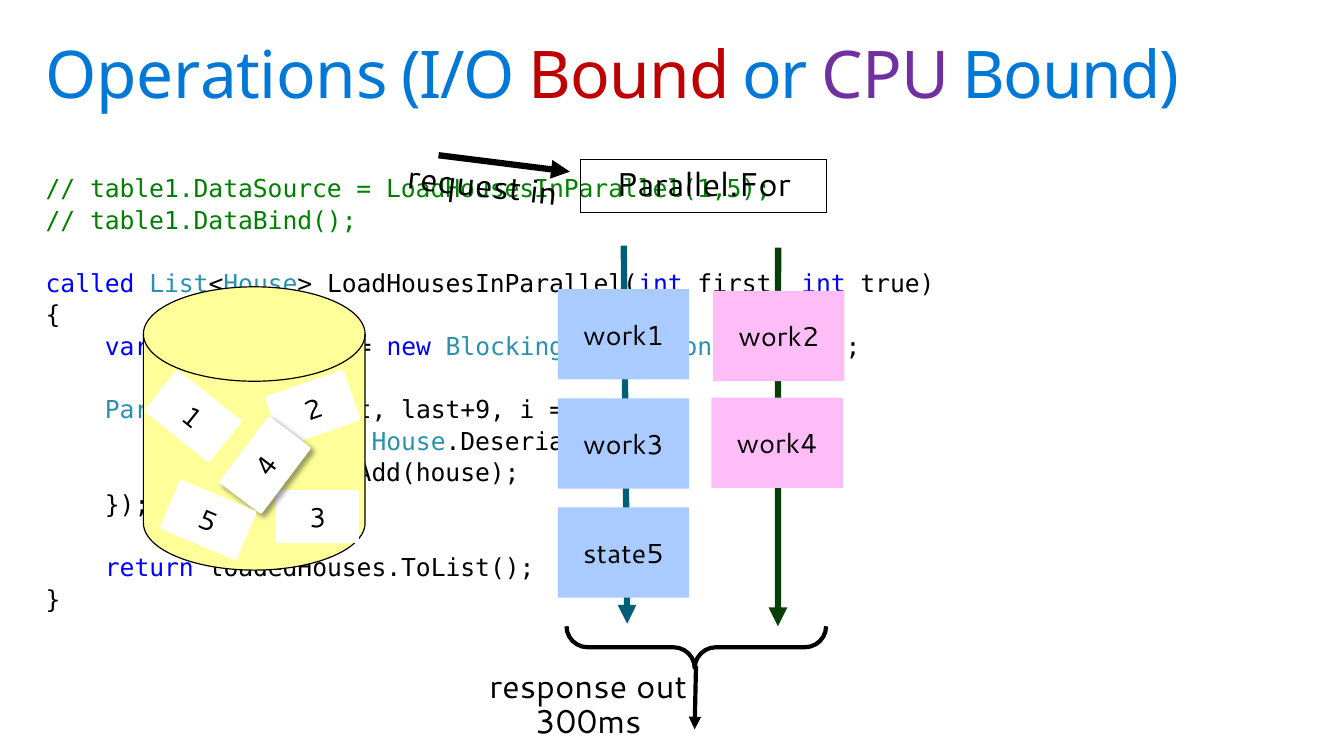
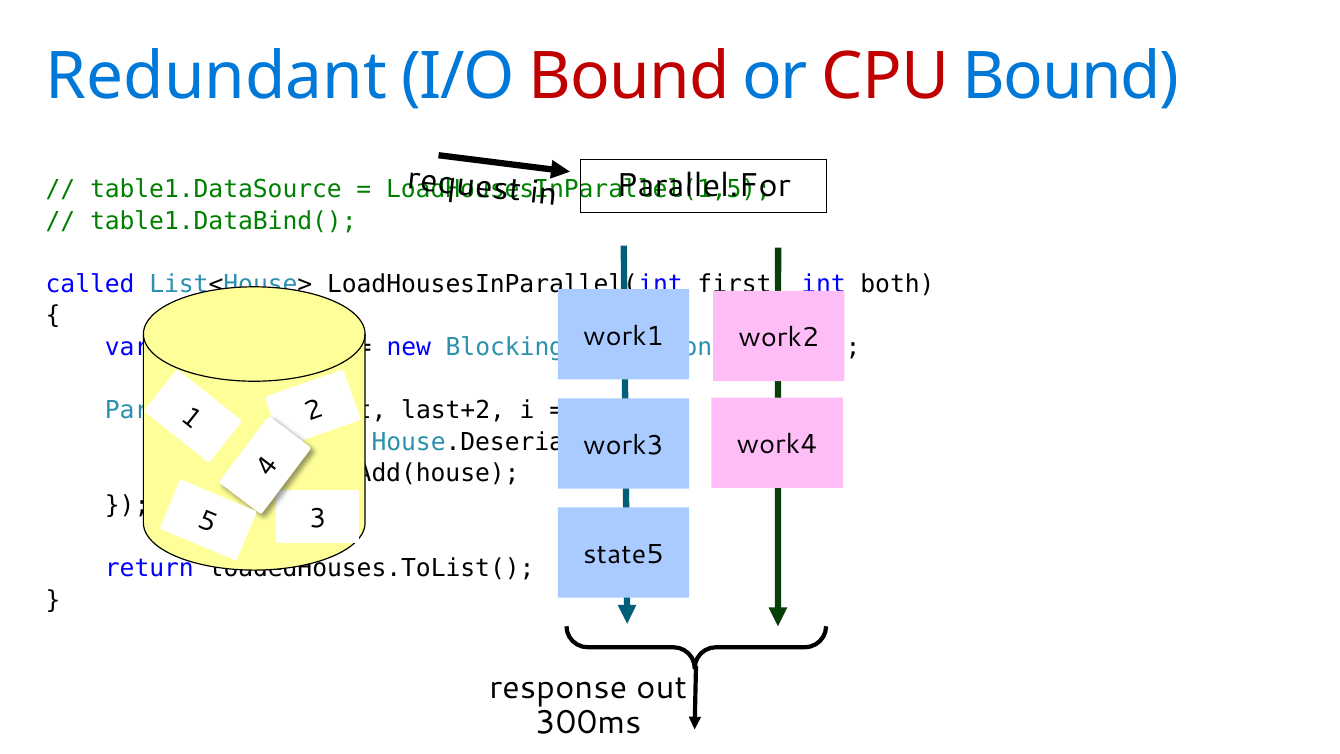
Operations: Operations -> Redundant (216, 77)
CPU colour: purple -> red (885, 77)
true: true -> both (897, 284)
last+9: last+9 -> last+2 (453, 410)
